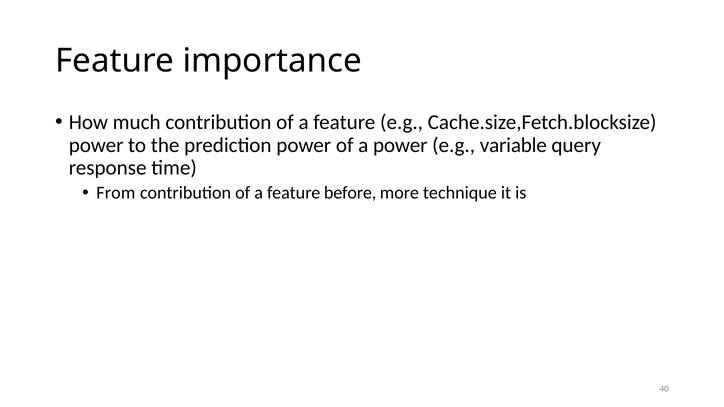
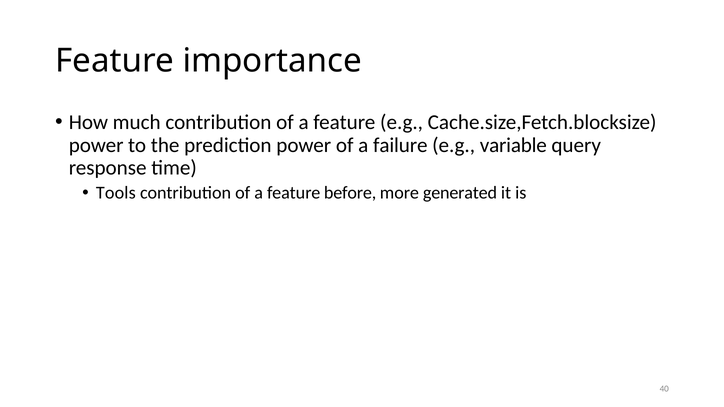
a power: power -> failure (400, 145)
From: From -> Tools (116, 193)
technique: technique -> generated (460, 193)
